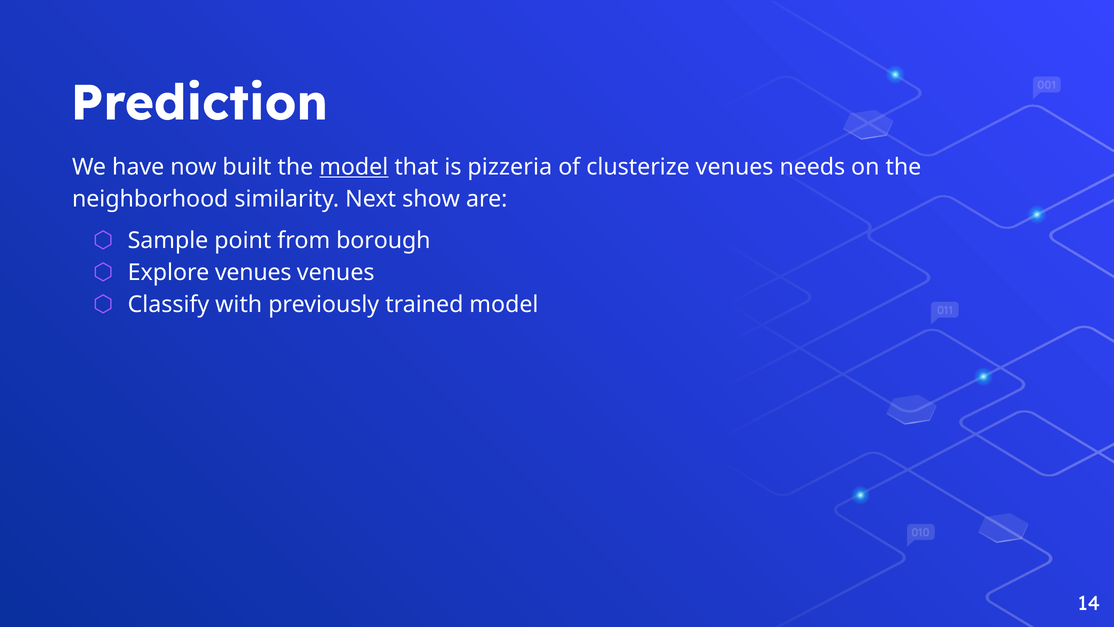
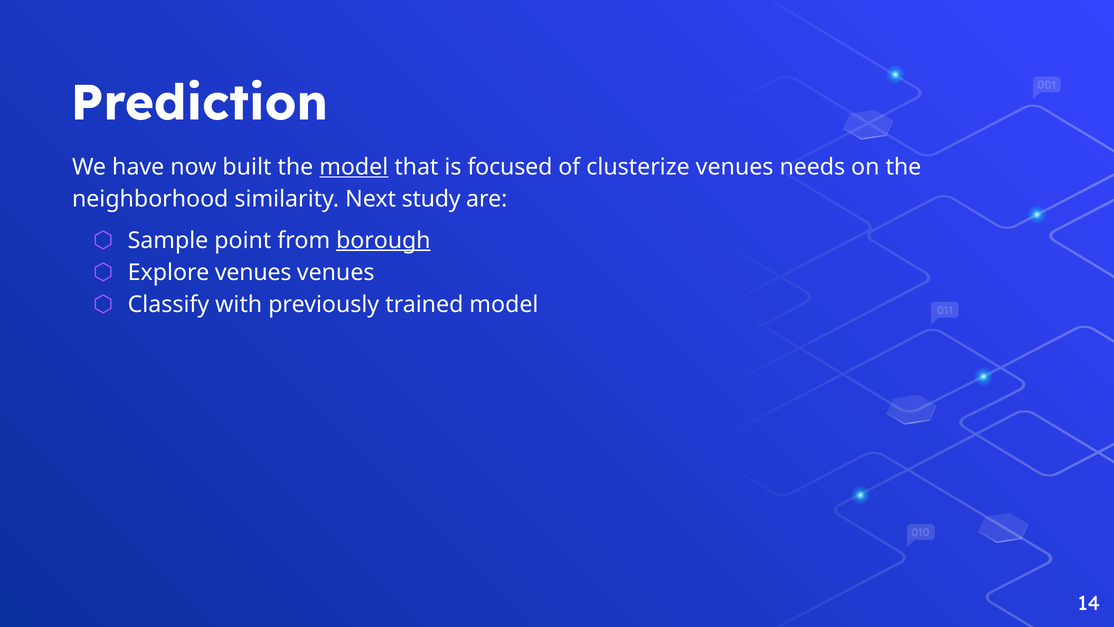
pizzeria: pizzeria -> focused (510, 167)
show: show -> study (431, 199)
borough underline: none -> present (383, 240)
